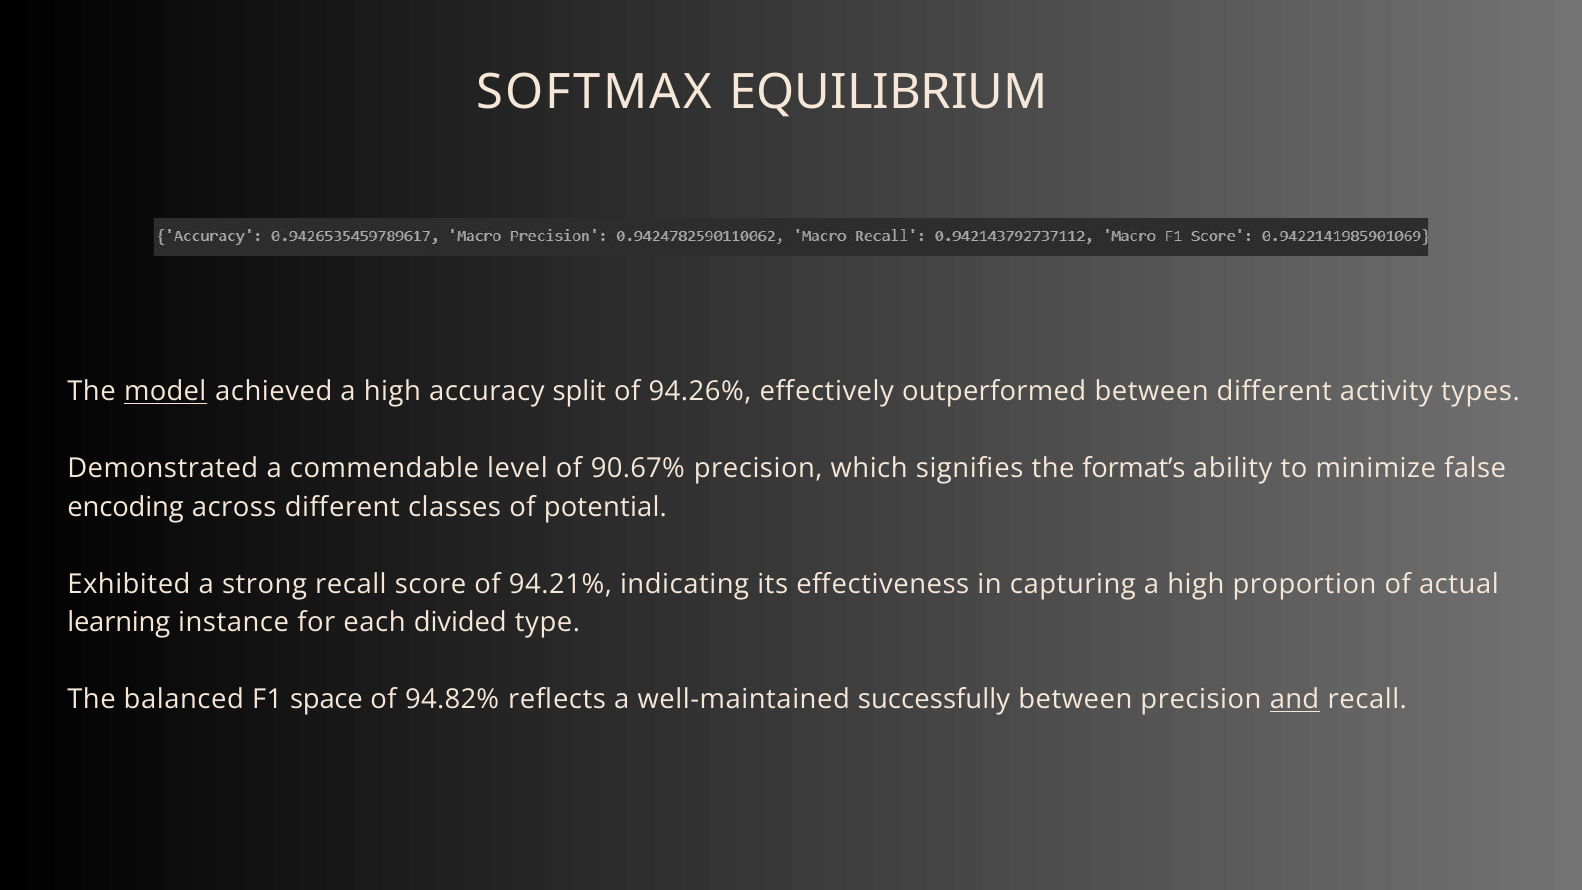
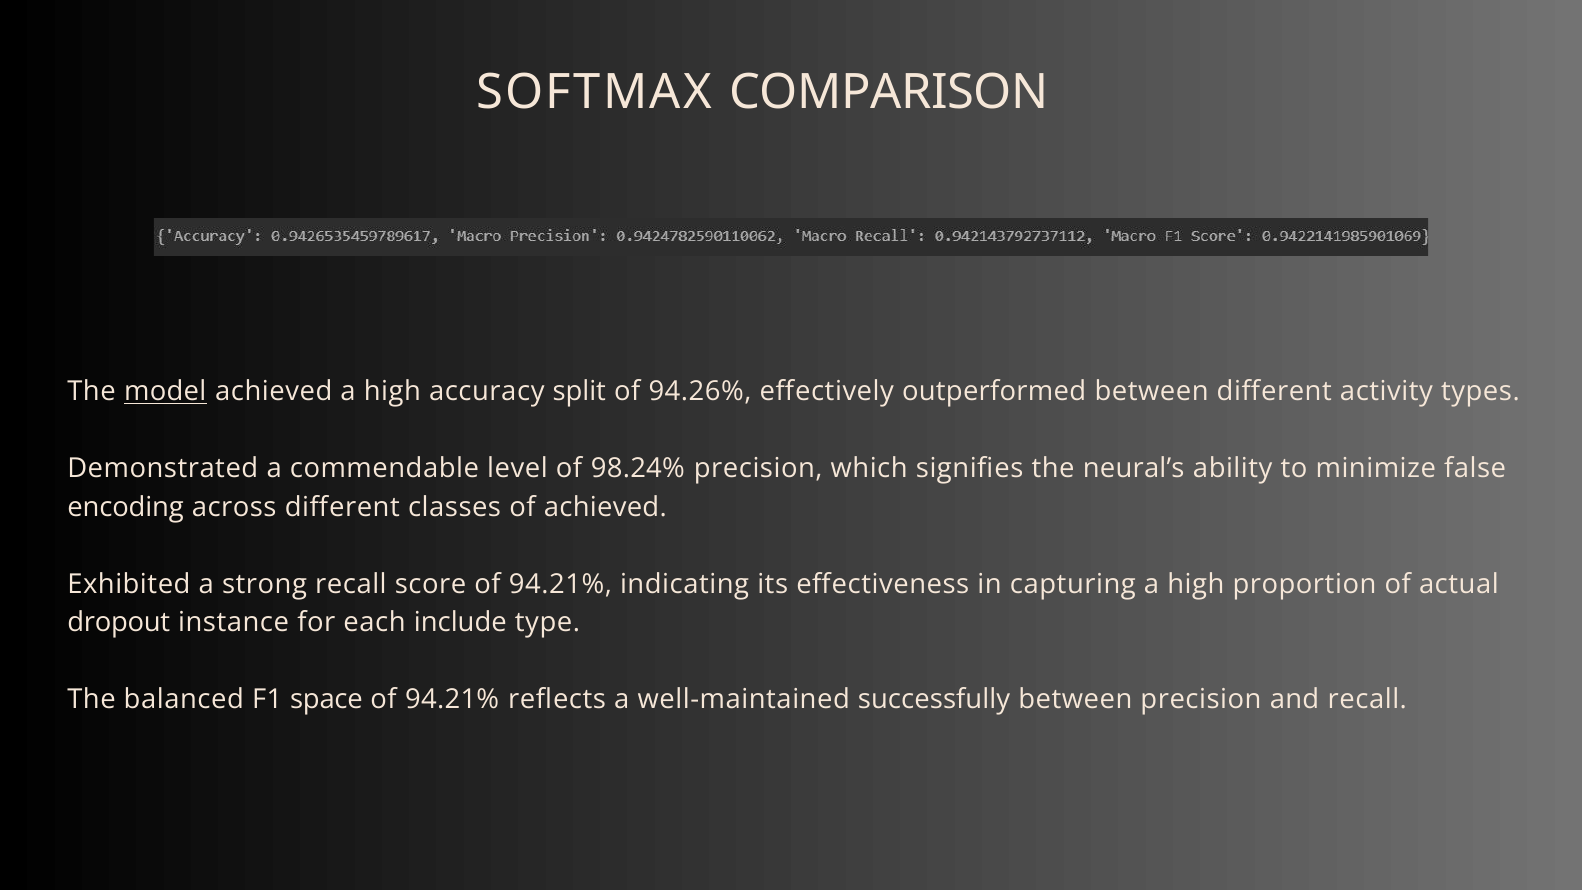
EQUILIBRIUM: EQUILIBRIUM -> COMPARISON (889, 92)
90.67%: 90.67% -> 98.24% (638, 469)
format’s: format’s -> neural’s (1134, 469)
of potential: potential -> achieved (605, 507)
learning: learning -> dropout (119, 623)
divided: divided -> include (460, 623)
94.82%: 94.82% -> 94.21% (452, 699)
and underline: present -> none (1294, 699)
